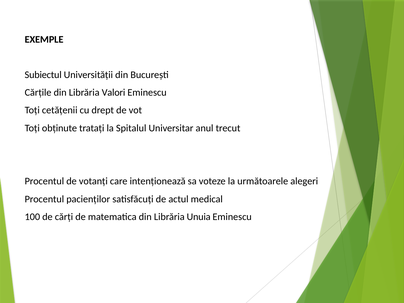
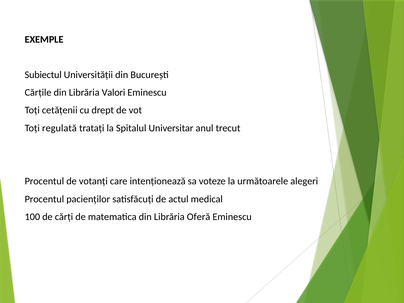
obținute: obținute -> regulată (59, 128)
Unuia: Unuia -> Oferă (199, 217)
